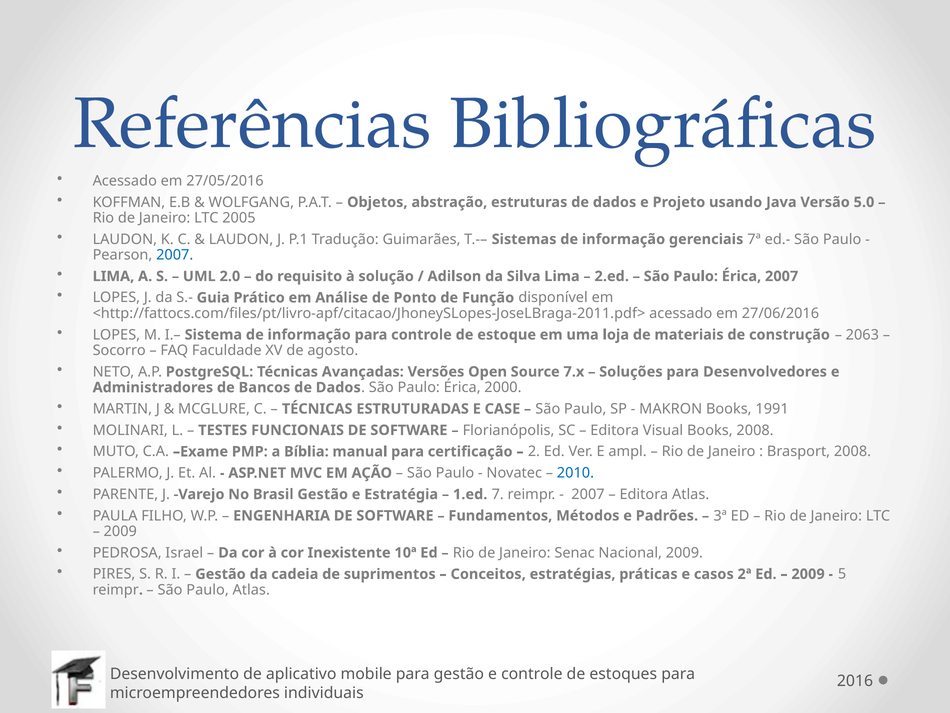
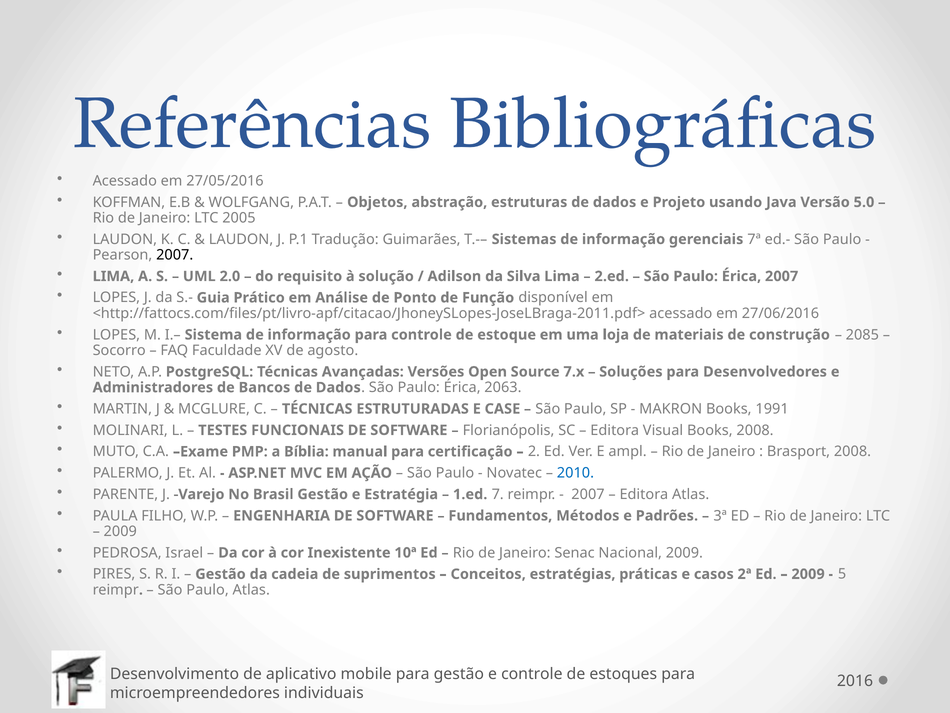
2007 colour: blue -> black (175, 255)
2063: 2063 -> 2085 (862, 335)
2000: 2000 -> 2063 (503, 387)
